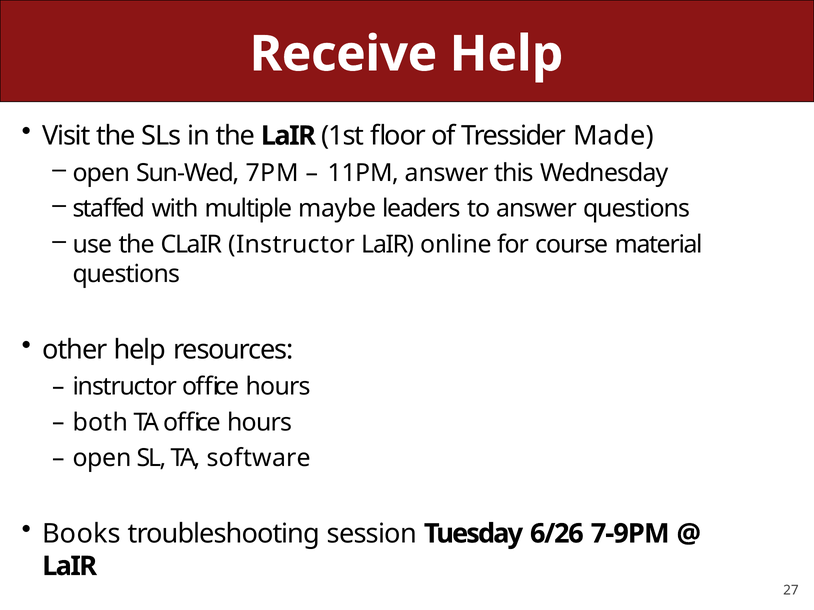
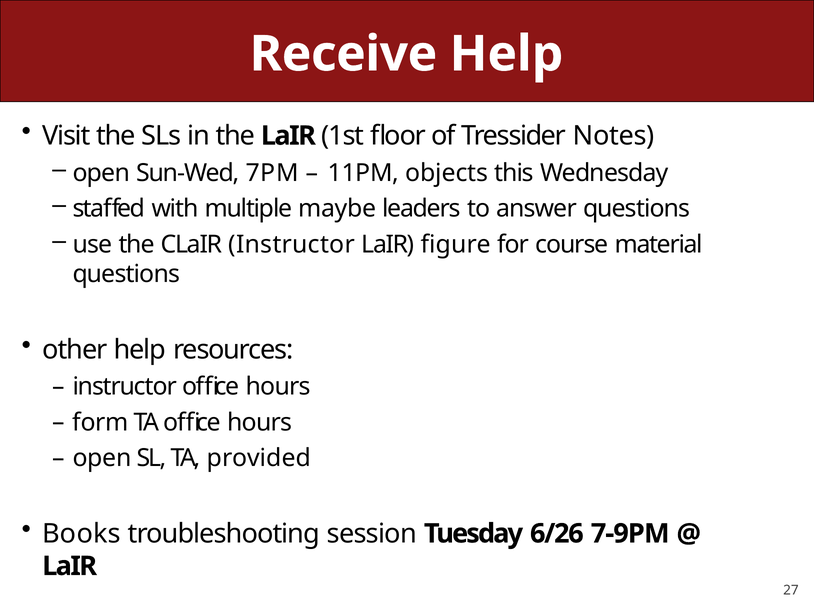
Made: Made -> Notes (614, 136)
11PM answer: answer -> objects (447, 173)
online: online -> figure (456, 245)
both: both -> form (100, 423)
software: software -> provided (259, 459)
